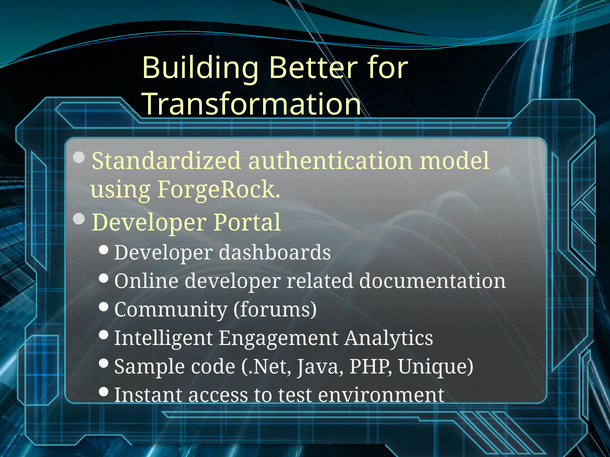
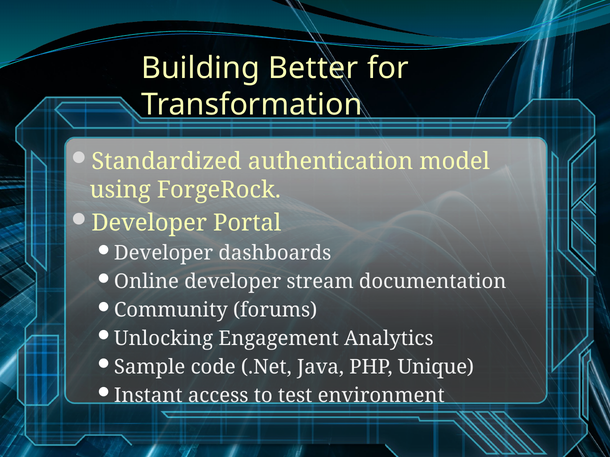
related: related -> stream (320, 282)
Intelligent: Intelligent -> Unlocking (164, 339)
